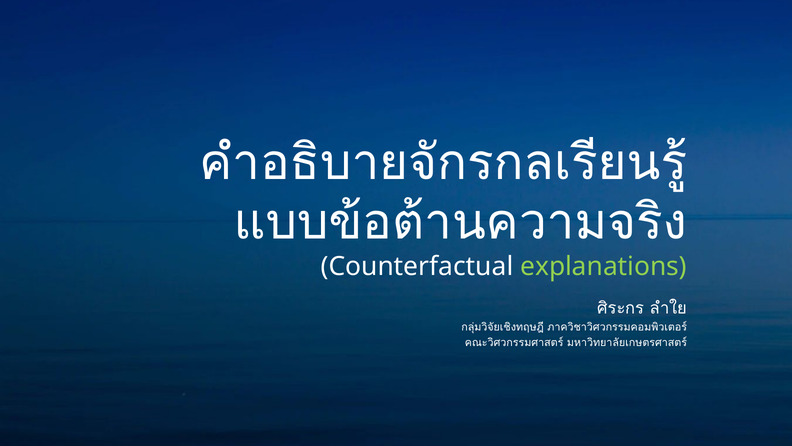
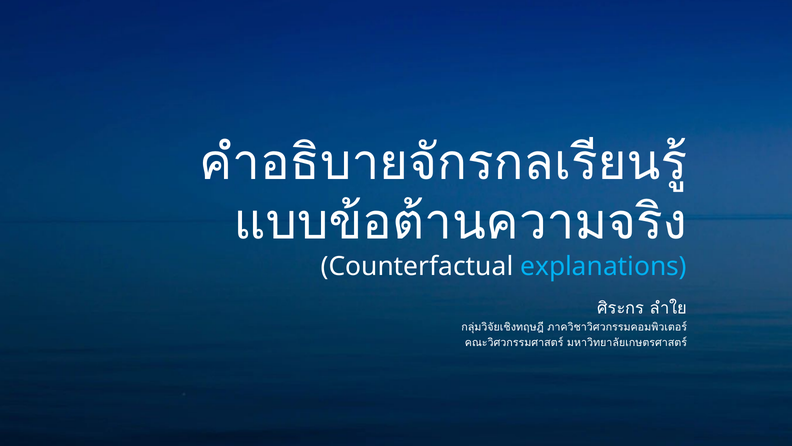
explanations colour: light green -> light blue (604, 266)
